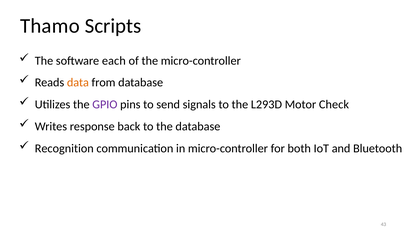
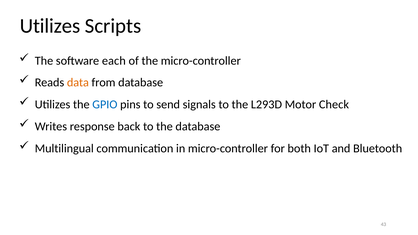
Thamo: Thamo -> Utilizes (50, 26)
GPIO colour: purple -> blue (105, 105)
Recognition: Recognition -> Multilingual (64, 149)
